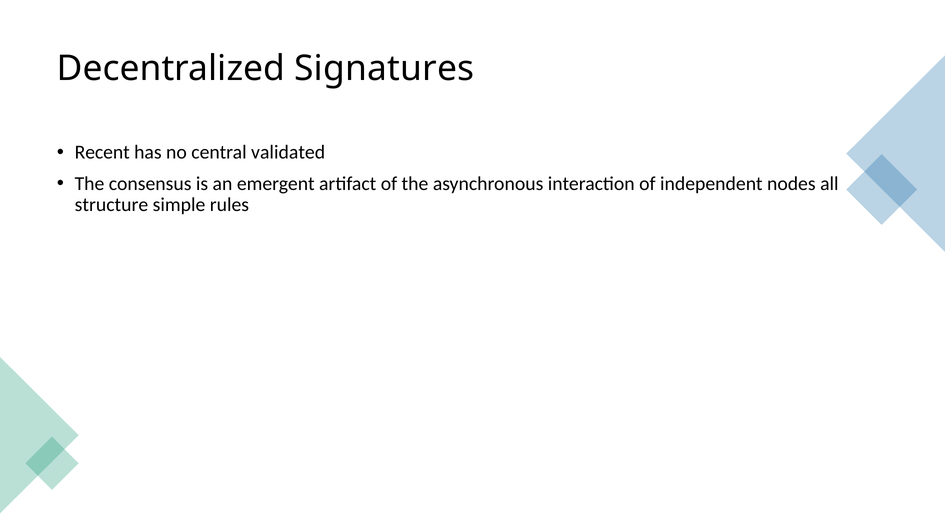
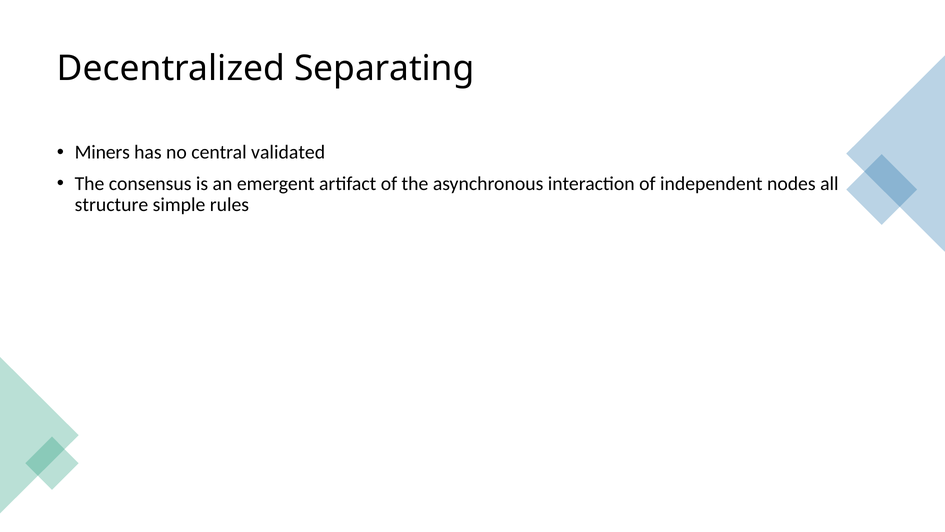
Signatures: Signatures -> Separating (384, 69)
Recent: Recent -> Miners (102, 152)
